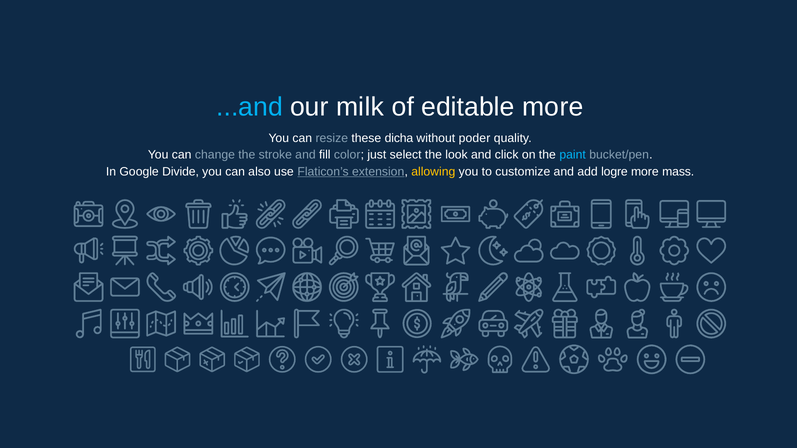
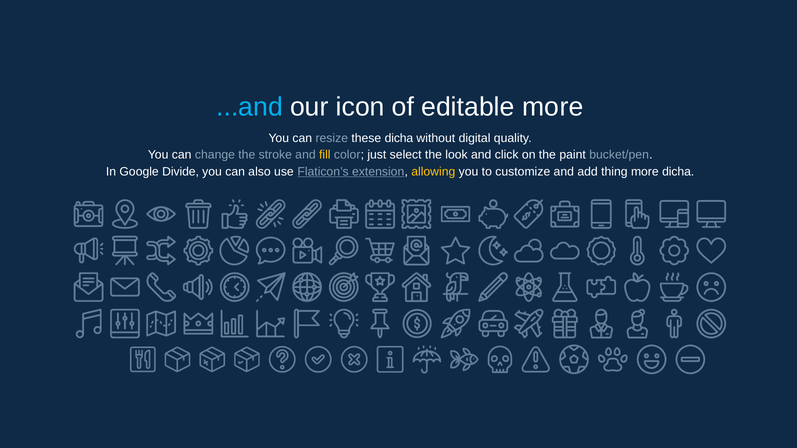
milk: milk -> icon (360, 107)
poder: poder -> digital (475, 138)
fill colour: white -> yellow (325, 155)
paint colour: light blue -> white (573, 155)
logre: logre -> thing (614, 172)
more mass: mass -> dicha (678, 172)
